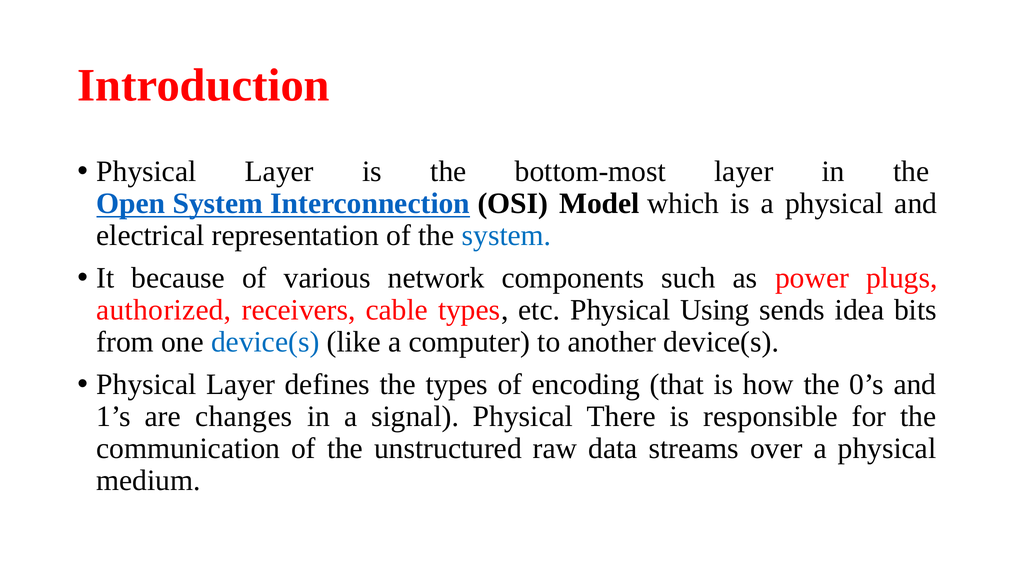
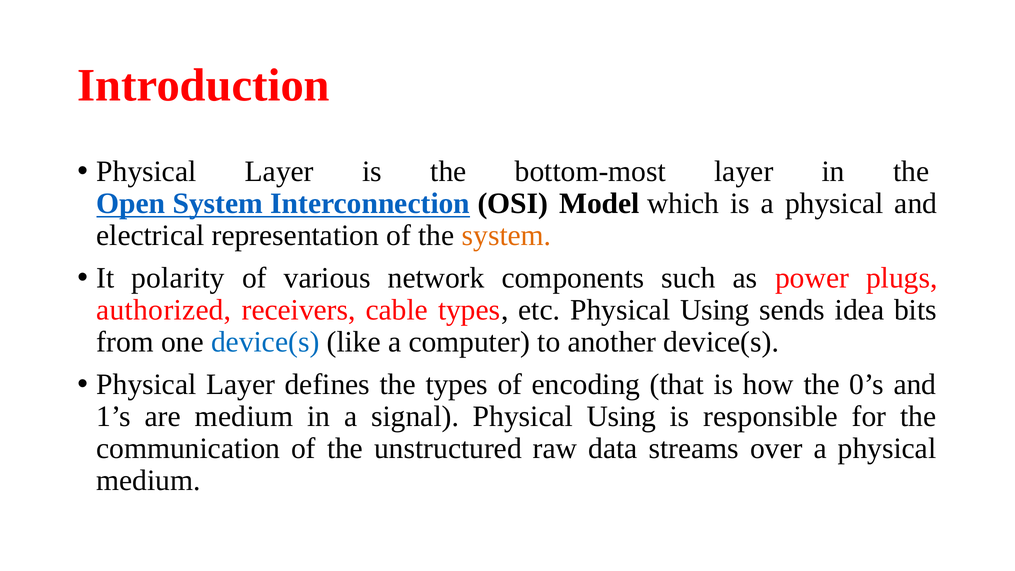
system colour: blue -> orange (506, 236)
because: because -> polarity (178, 278)
are changes: changes -> medium (244, 417)
signal Physical There: There -> Using (622, 417)
